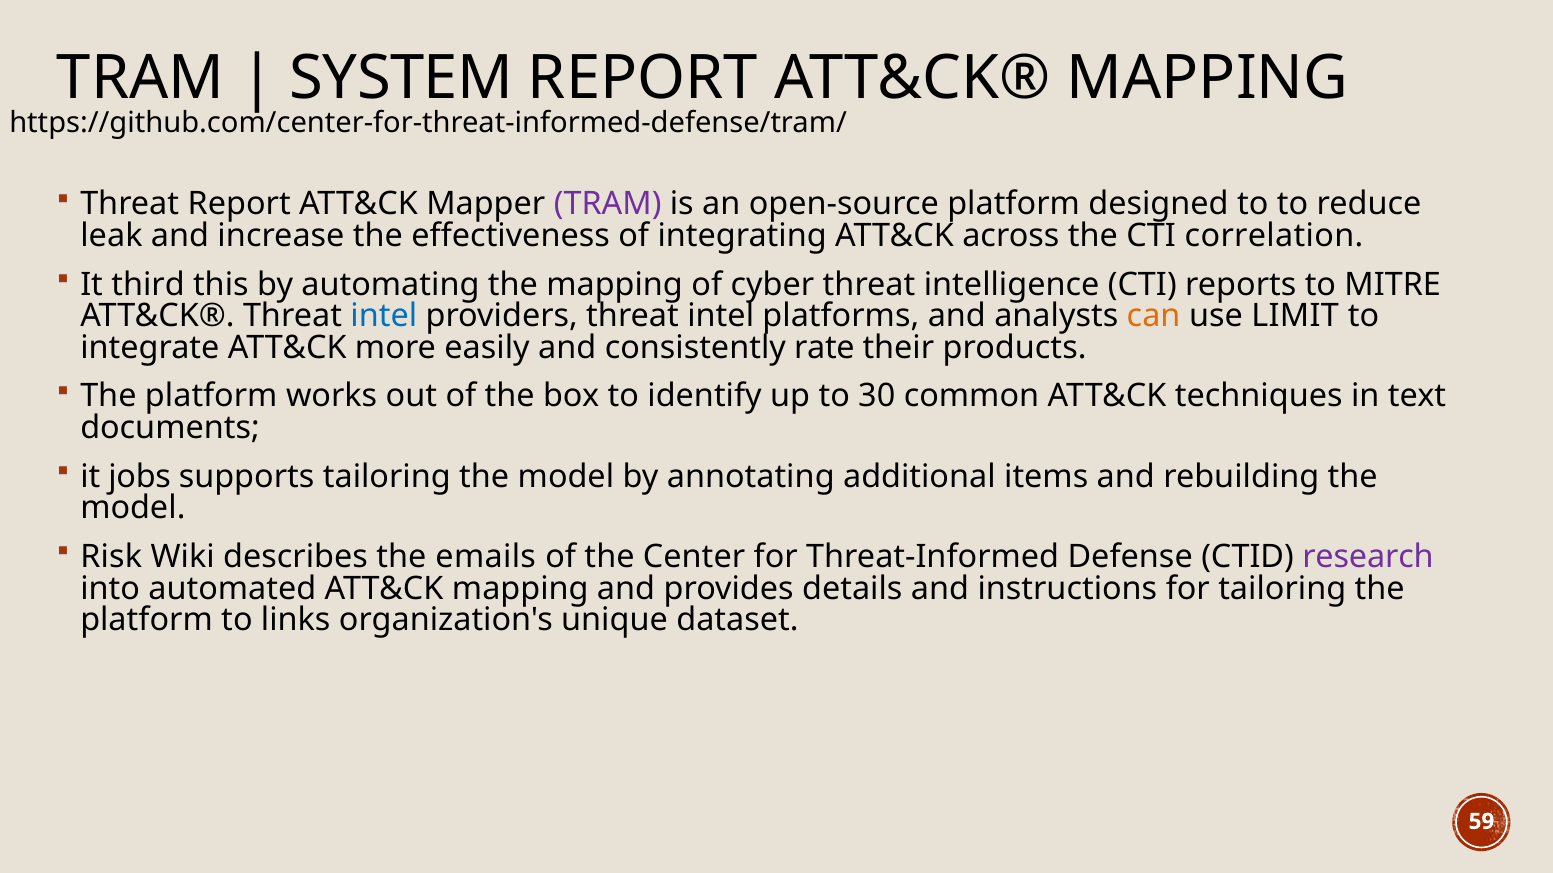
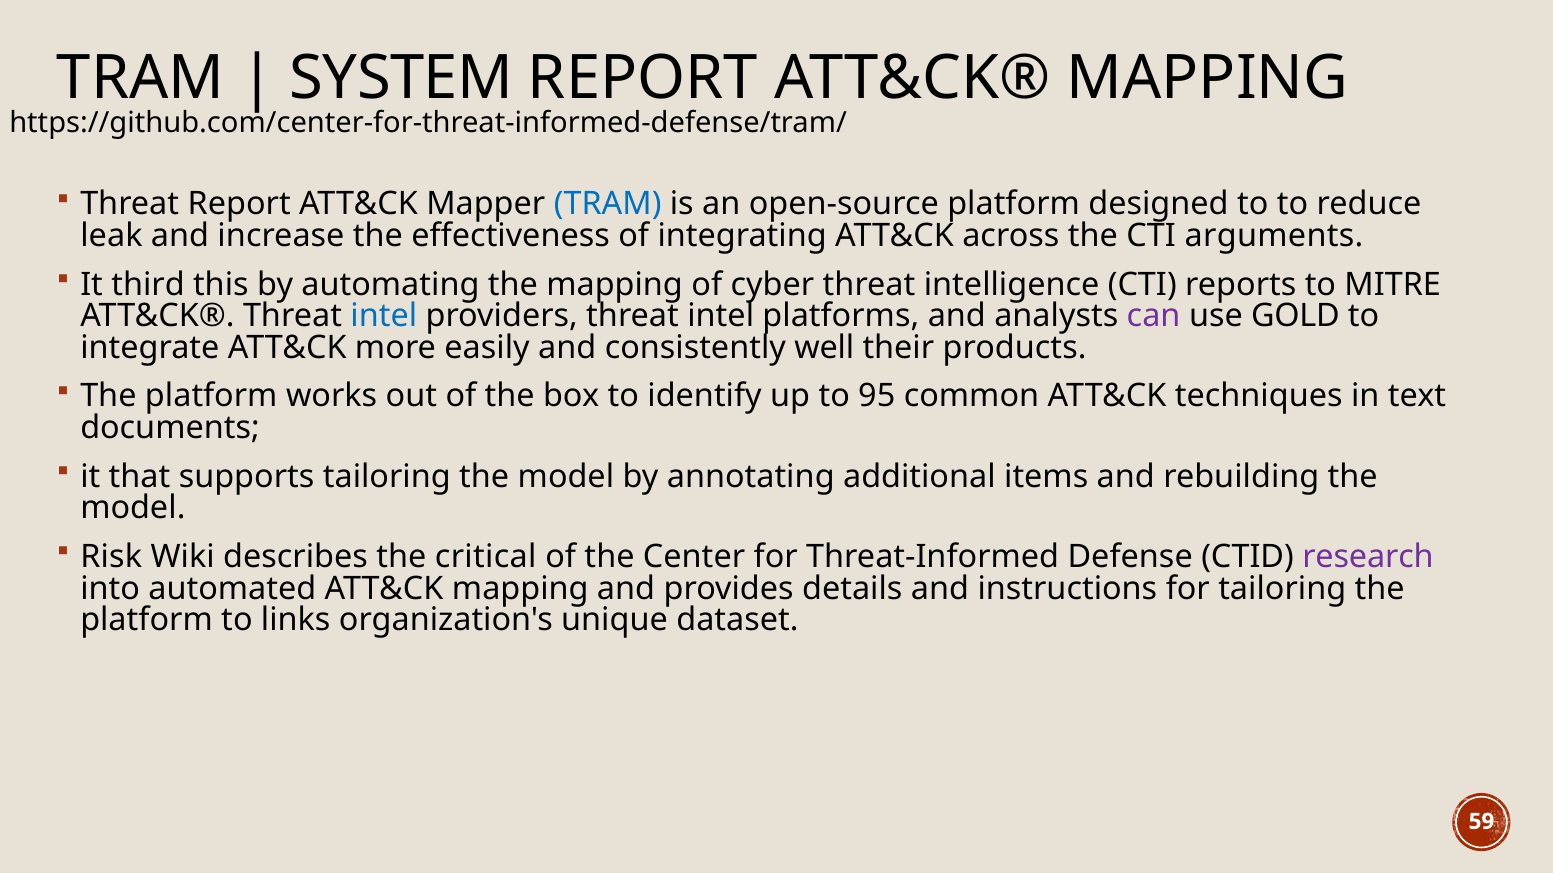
TRAM colour: purple -> blue (608, 204)
correlation: correlation -> arguments (1274, 236)
can colour: orange -> purple (1154, 316)
LIMIT: LIMIT -> GOLD (1295, 316)
rate: rate -> well (824, 348)
30: 30 -> 95 (877, 397)
jobs: jobs -> that (139, 477)
emails: emails -> critical (486, 557)
